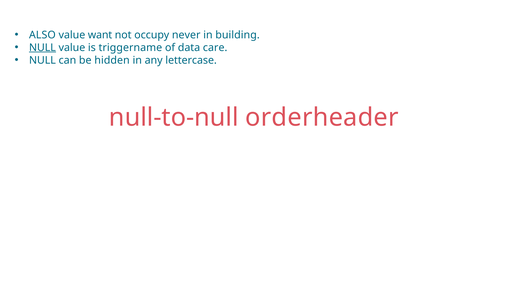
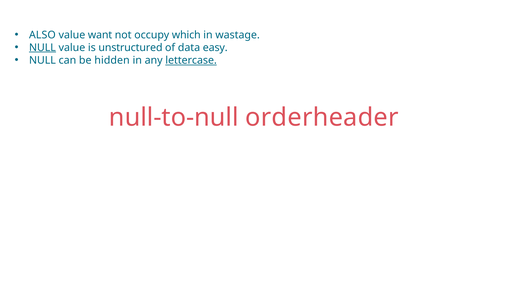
never: never -> which (186, 35)
building: building -> wastage (238, 35)
triggername: triggername -> unstructured (130, 48)
care: care -> easy (215, 48)
lettercase underline: none -> present (191, 60)
